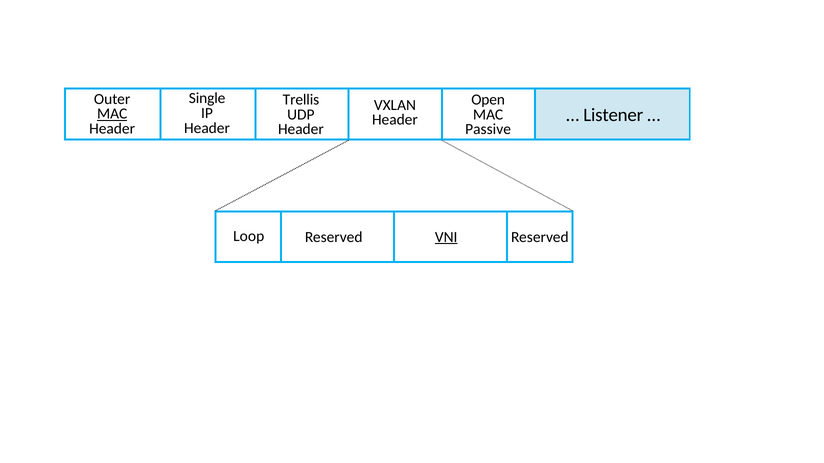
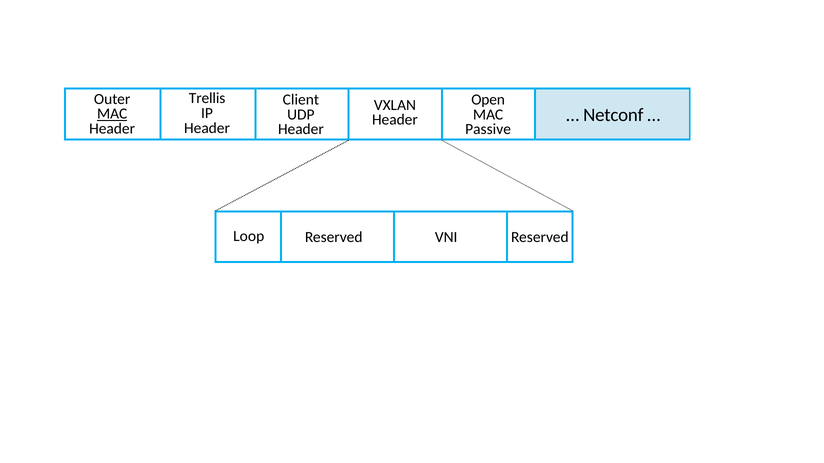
Single: Single -> Trellis (207, 99)
Trellis: Trellis -> Client (301, 100)
Listener: Listener -> Netconf (613, 115)
VNI underline: present -> none (446, 237)
